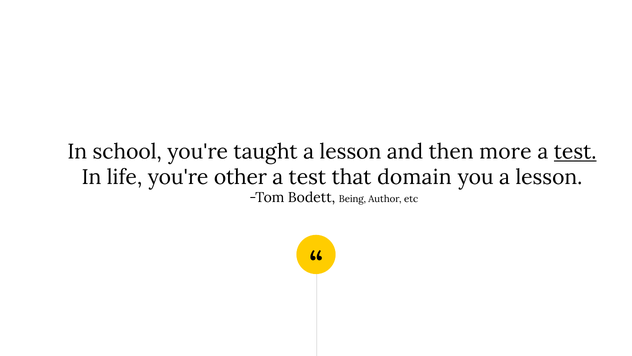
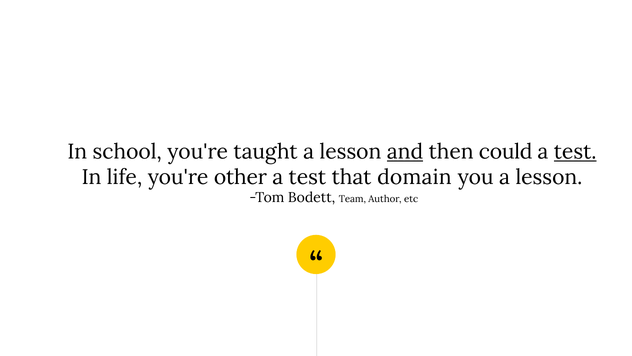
and underline: none -> present (405, 152)
more: more -> could (506, 152)
Being: Being -> Team (352, 199)
